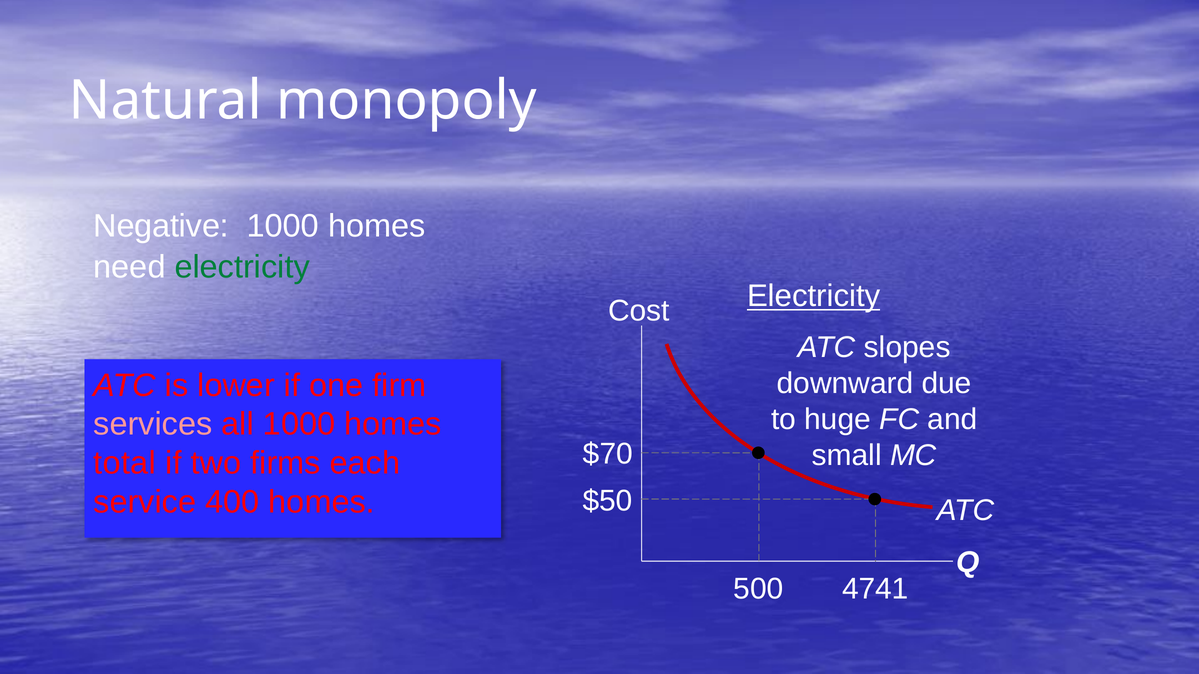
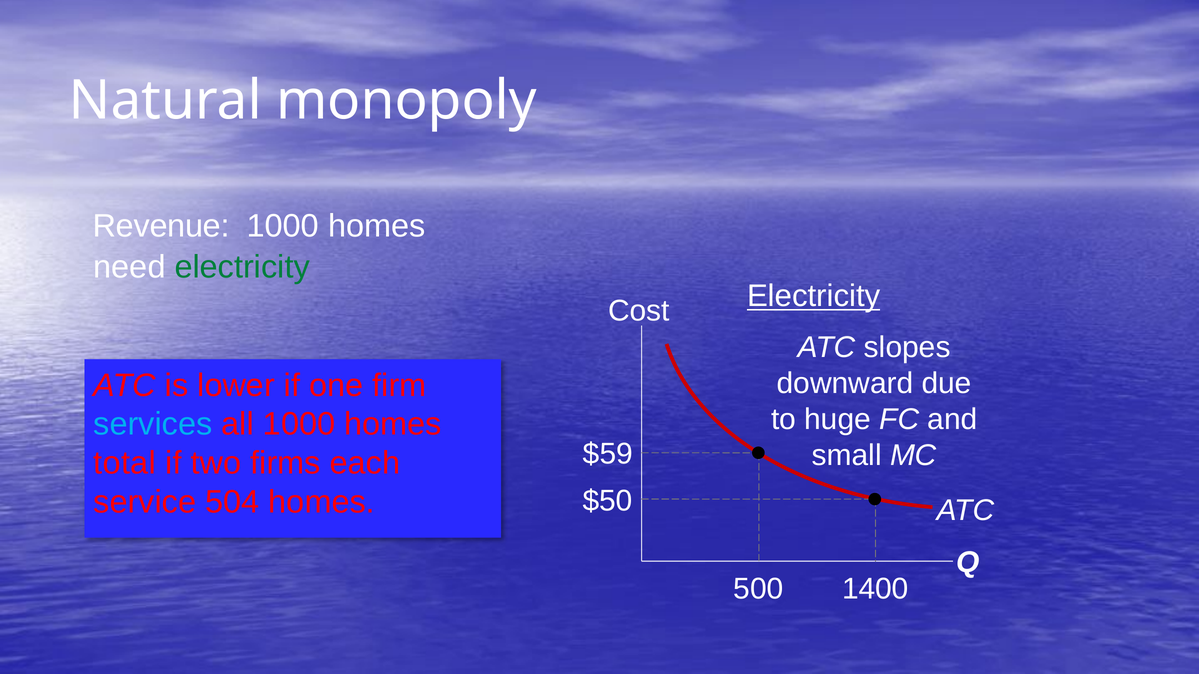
Negative: Negative -> Revenue (161, 226)
services colour: pink -> light blue (153, 424)
$70: $70 -> $59 (608, 454)
400: 400 -> 504 (232, 502)
4741: 4741 -> 1400 (875, 589)
